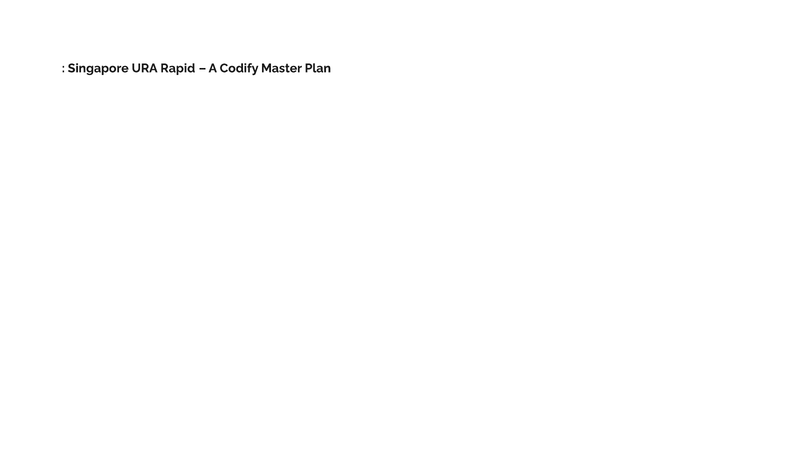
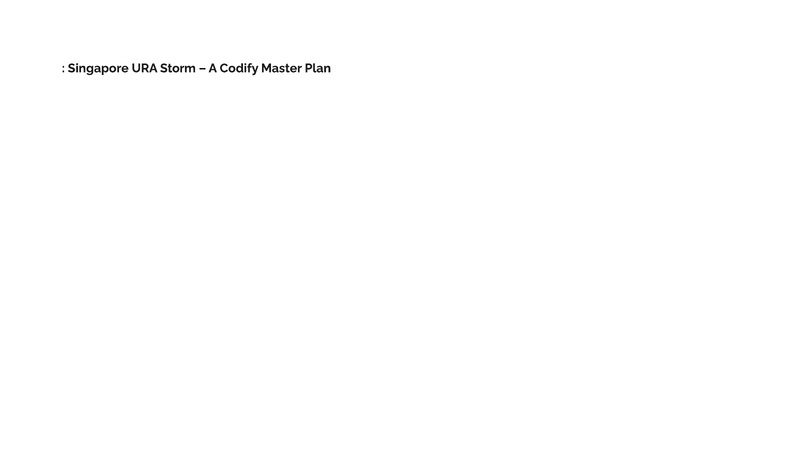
Rapid: Rapid -> Storm (178, 68)
